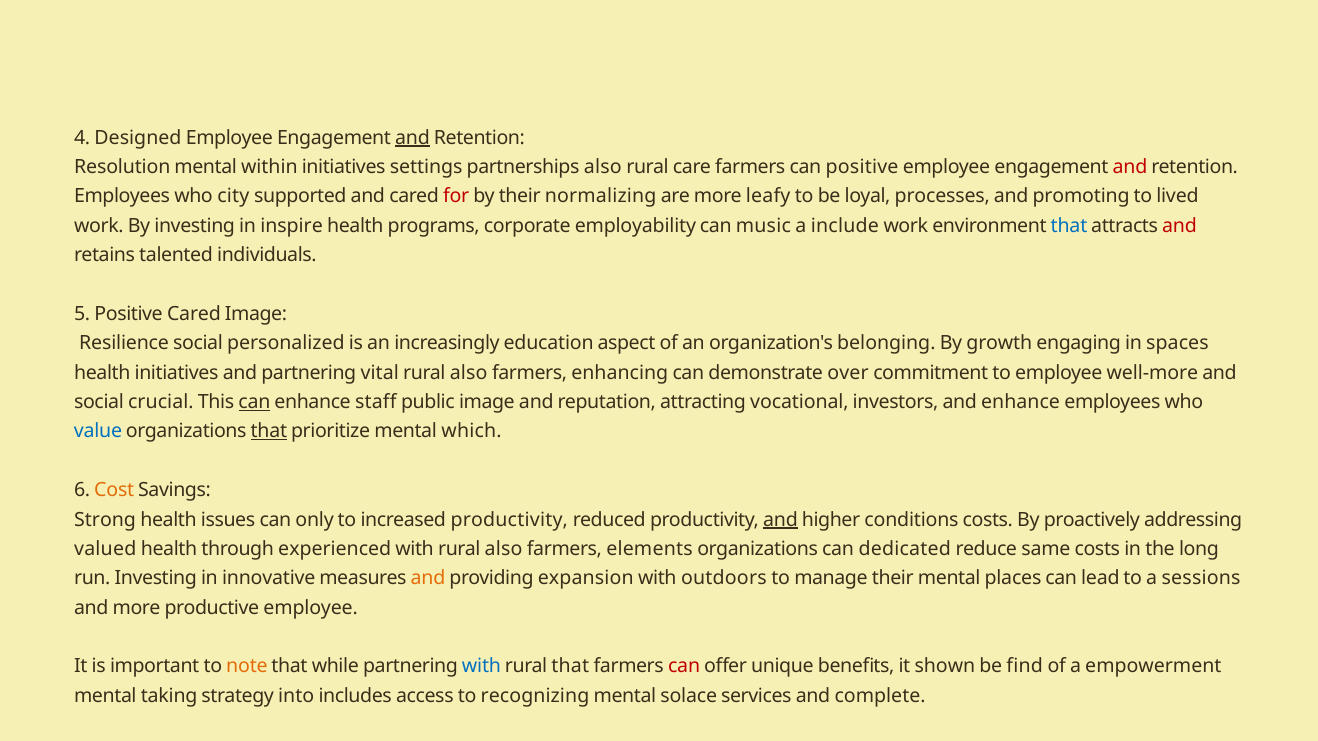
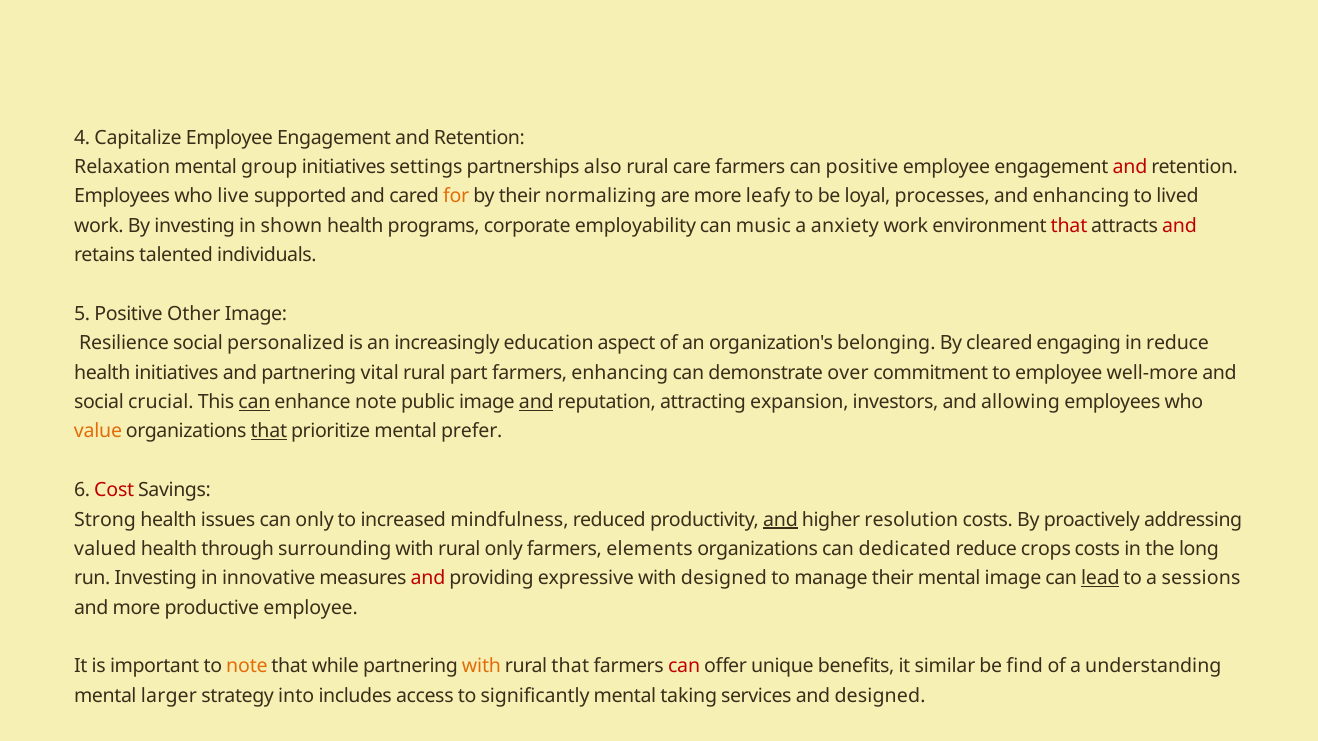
Designed: Designed -> Capitalize (138, 138)
and underline: present -> none (413, 138)
Resolution: Resolution -> Relaxation (122, 167)
within: within -> group (269, 167)
city: city -> live (233, 196)
for colour: red -> orange (456, 196)
and promoting: promoting -> enhancing (1081, 196)
inspire: inspire -> shown (291, 226)
include: include -> anxiety (845, 226)
that colour: blue -> red (1069, 226)
Positive Cared: Cared -> Other (194, 314)
growth: growth -> cleared (999, 343)
in spaces: spaces -> reduce (1178, 343)
also: also -> part (469, 373)
enhance staff: staff -> note (376, 402)
and underline: none -> present (536, 402)
vocational: vocational -> expansion (799, 402)
and enhance: enhance -> allowing (1020, 402)
value colour: blue -> orange (98, 432)
which: which -> prefer (472, 432)
Cost colour: orange -> red (114, 490)
increased productivity: productivity -> mindfulness (509, 520)
conditions: conditions -> resolution (911, 520)
experienced: experienced -> surrounding (335, 549)
with rural also: also -> only (504, 549)
same: same -> crops (1046, 549)
and colour: orange -> red (428, 579)
expansion: expansion -> expressive (586, 579)
with outdoors: outdoors -> designed (724, 579)
mental places: places -> image (1013, 579)
lead underline: none -> present (1100, 579)
with colour: blue -> orange (482, 667)
shown: shown -> similar (945, 667)
empowerment: empowerment -> understanding (1153, 667)
taking: taking -> larger (169, 696)
recognizing: recognizing -> significantly (535, 696)
solace: solace -> taking (689, 696)
and complete: complete -> designed (880, 696)
